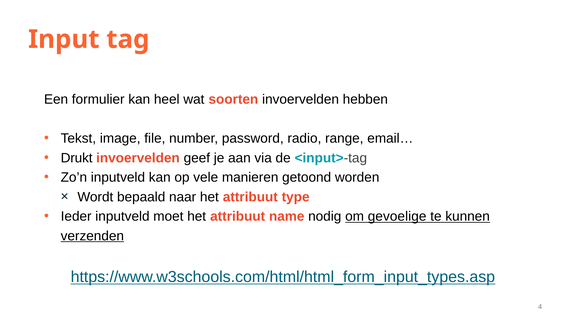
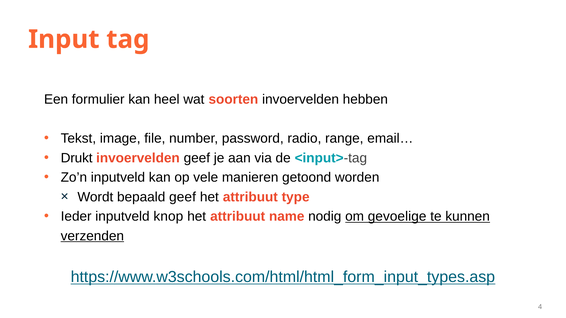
bepaald naar: naar -> geef (183, 197)
moet: moet -> knop (168, 217)
